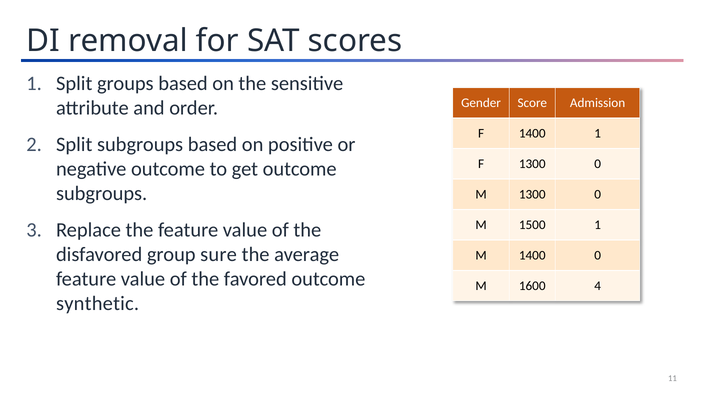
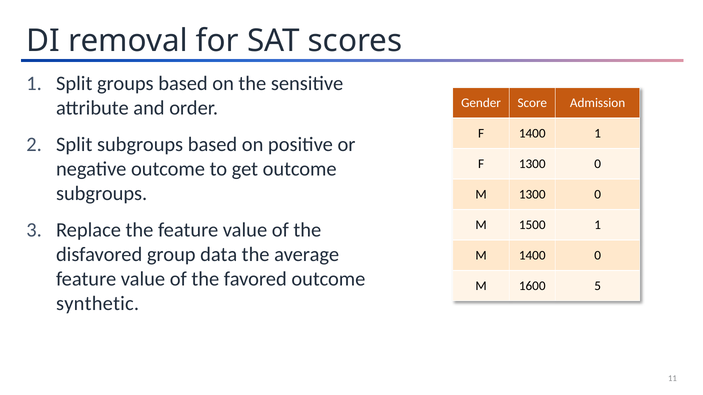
sure: sure -> data (219, 255)
4: 4 -> 5 (598, 286)
